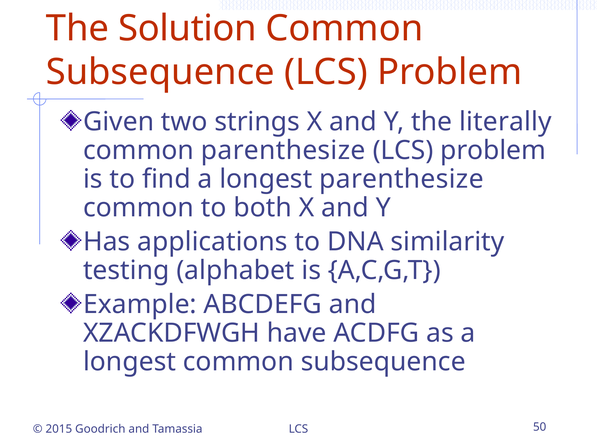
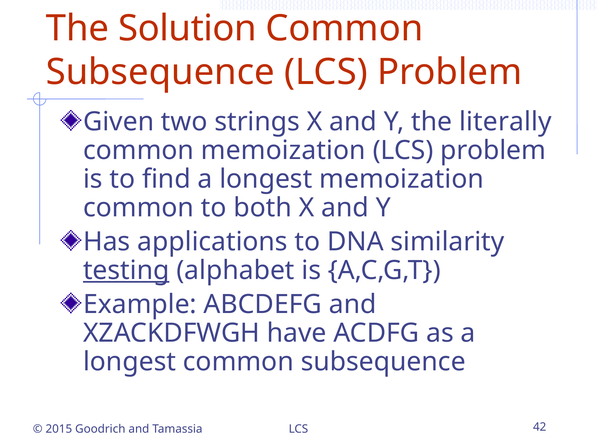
common parenthesize: parenthesize -> memoization (283, 150)
longest parenthesize: parenthesize -> memoization (402, 179)
testing underline: none -> present (126, 270)
50: 50 -> 42 (540, 427)
